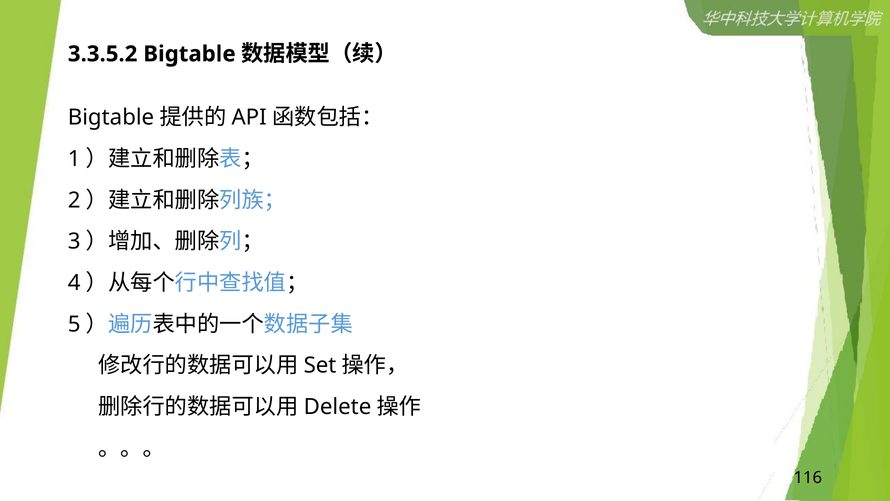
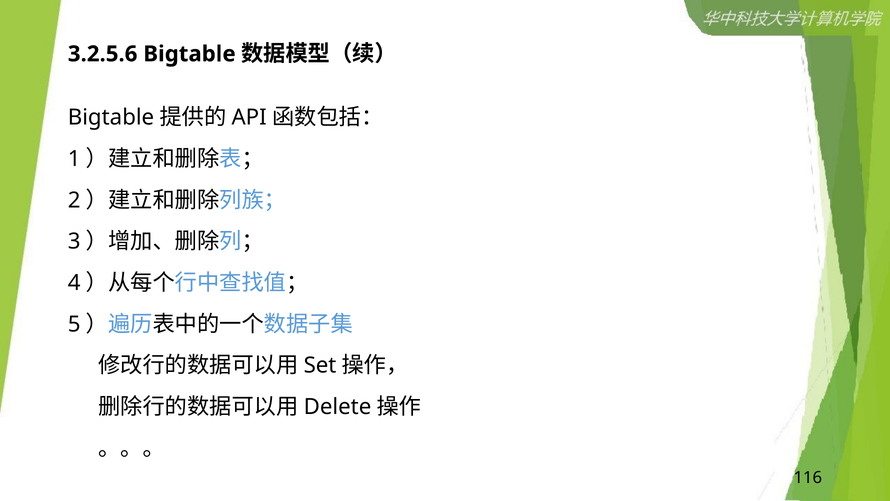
3.3.5.2: 3.3.5.2 -> 3.2.5.6 (103, 54)
